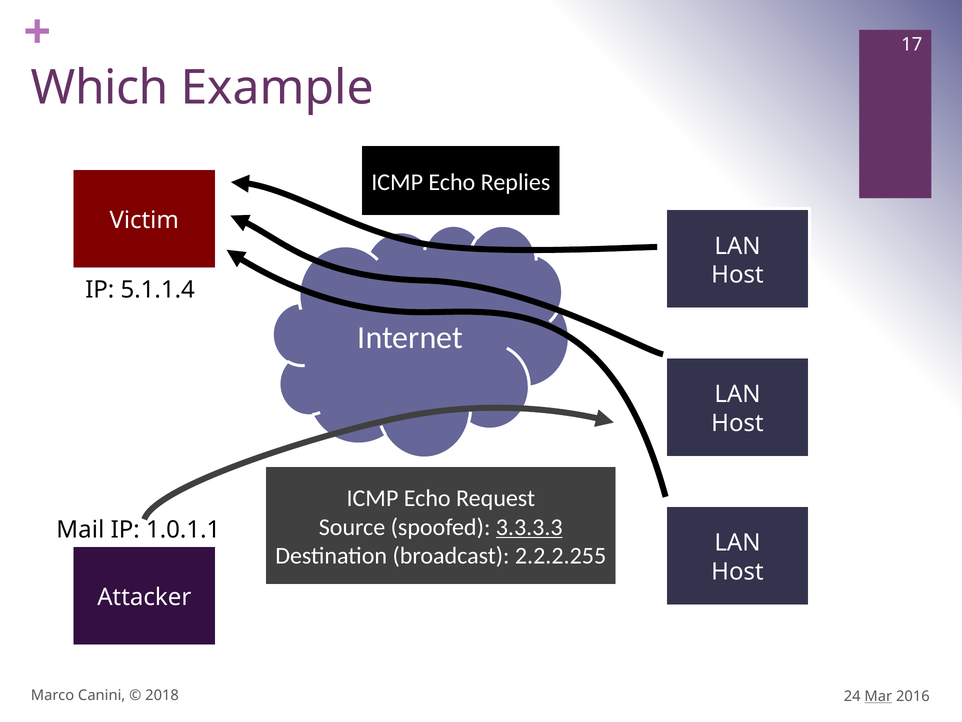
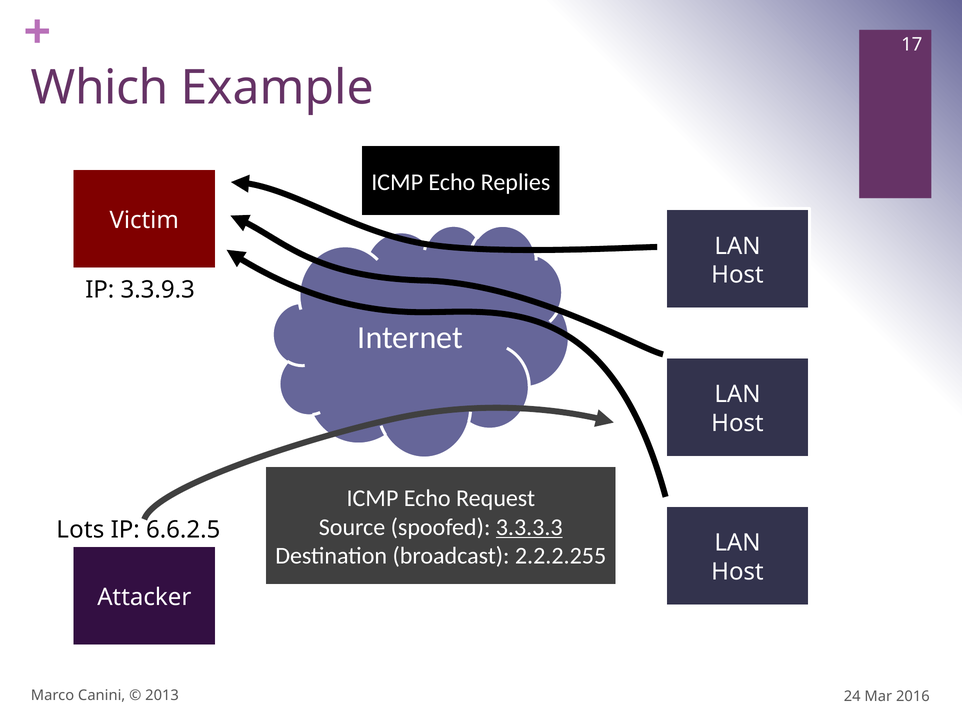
5.1.1.4: 5.1.1.4 -> 3.3.9.3 (158, 290)
Mail: Mail -> Lots (80, 530)
1.0.1.1: 1.0.1.1 -> 6.6.2.5 (183, 530)
2018: 2018 -> 2013 (162, 695)
Mar underline: present -> none (878, 696)
